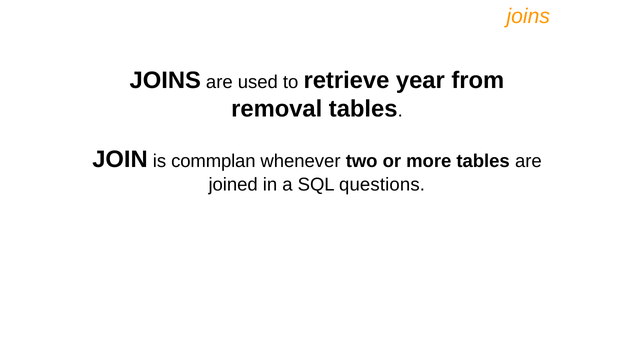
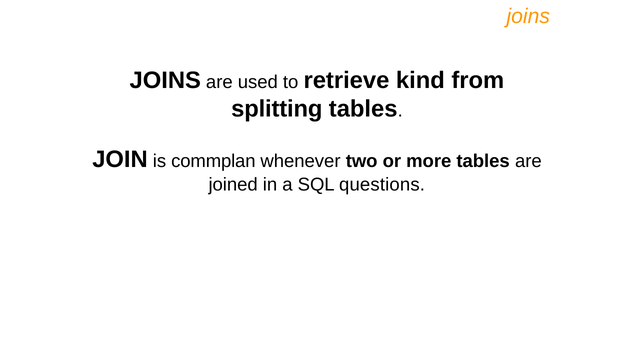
year: year -> kind (420, 80)
removal: removal -> splitting (277, 109)
